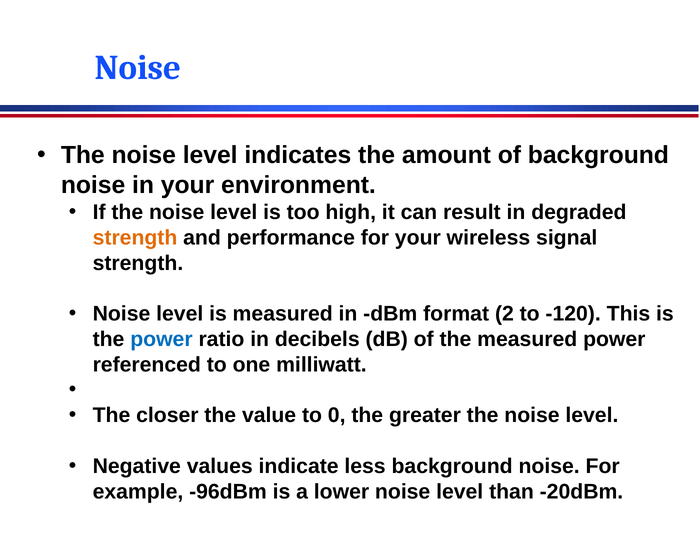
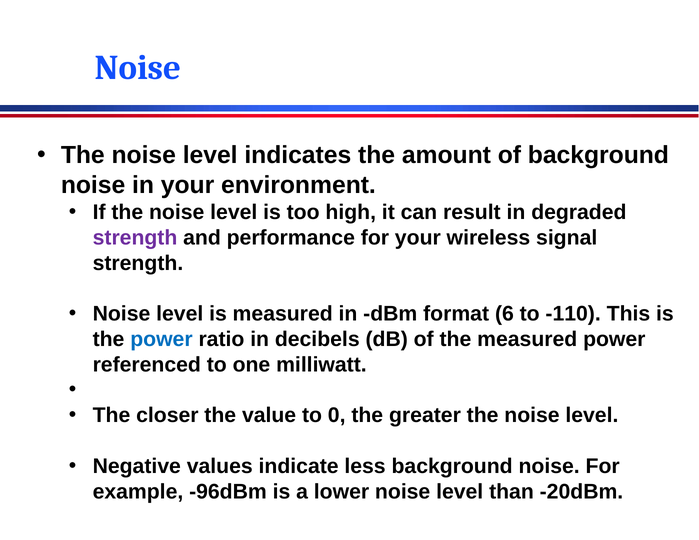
strength colour: orange -> purple (135, 238)
2: 2 -> 6 (504, 314)
-120: -120 -> -110 (573, 314)
